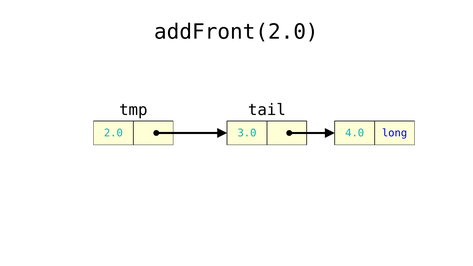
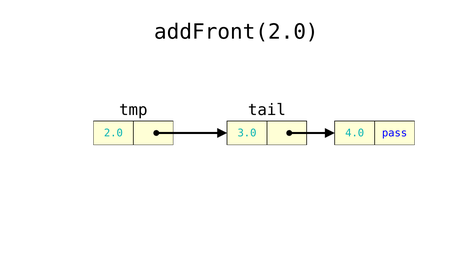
long: long -> pass (395, 133)
